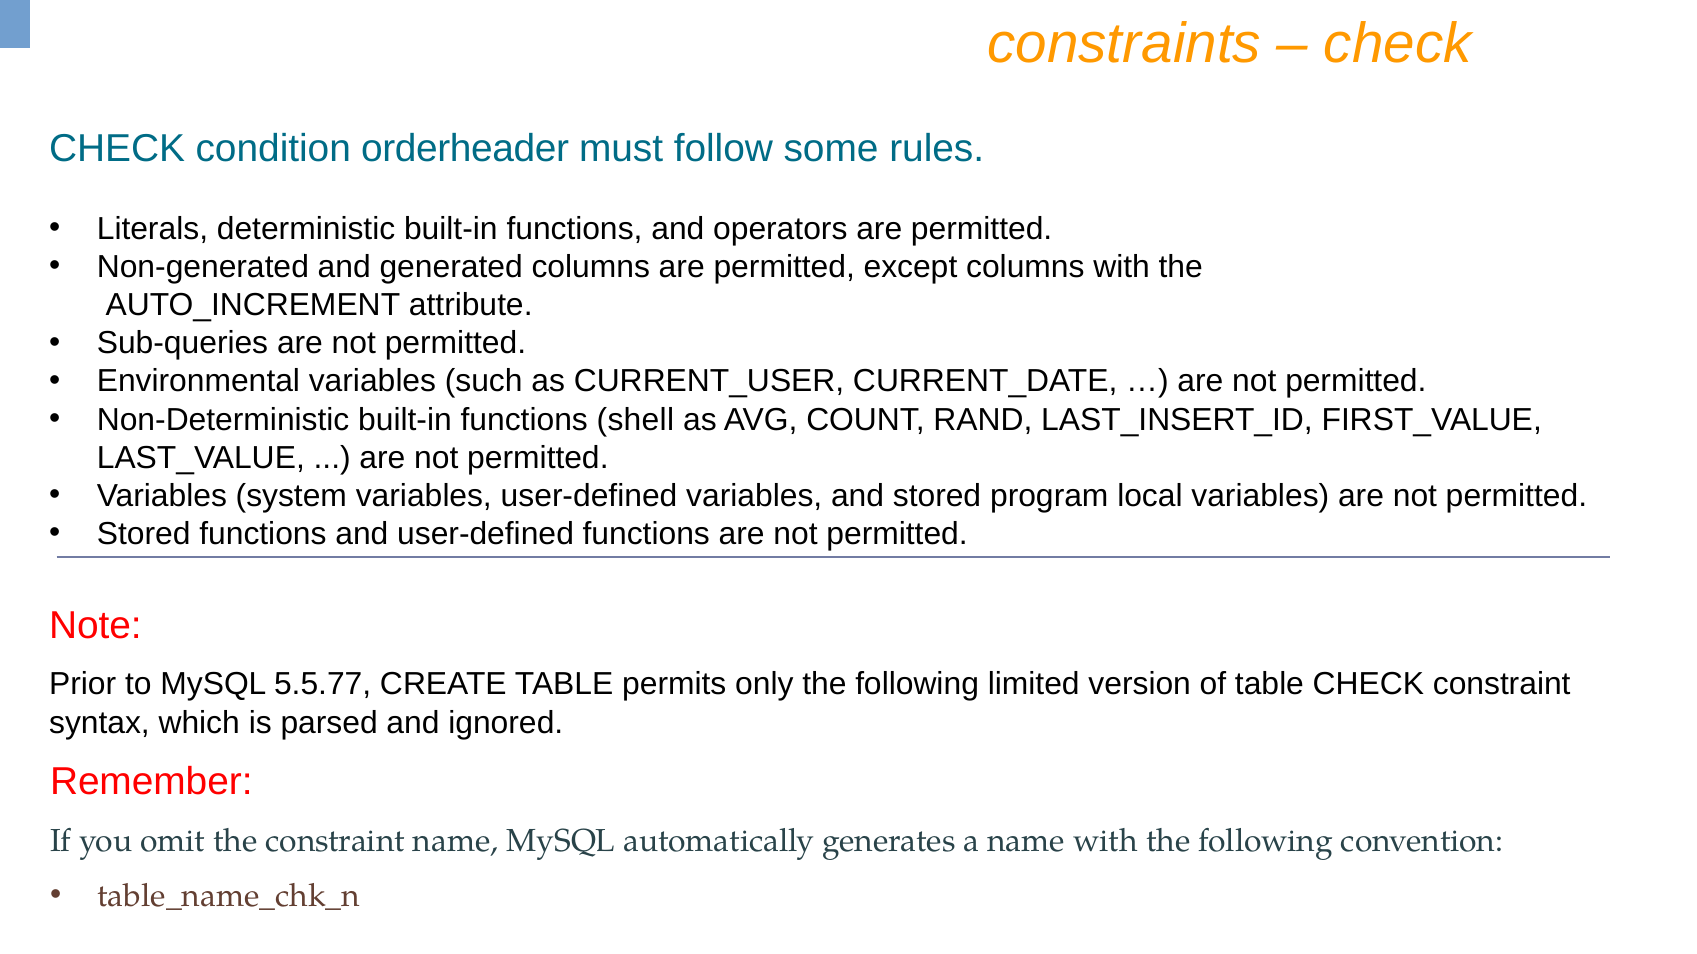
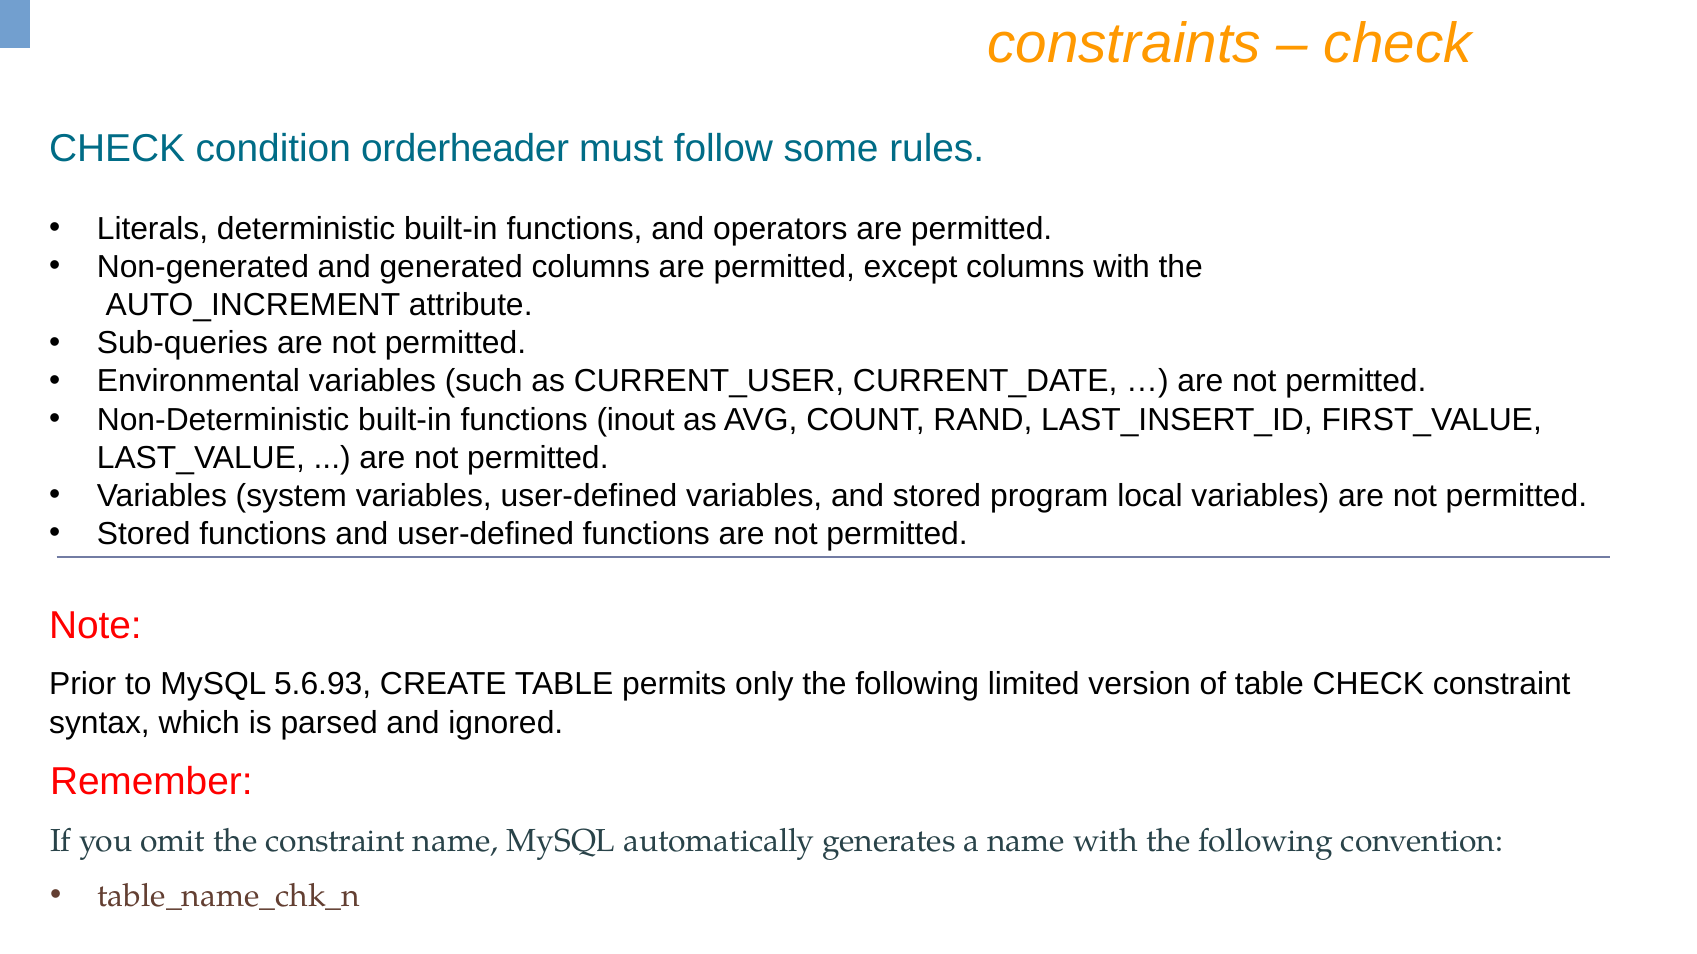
shell: shell -> inout (636, 420)
5.5.77: 5.5.77 -> 5.6.93 (323, 685)
